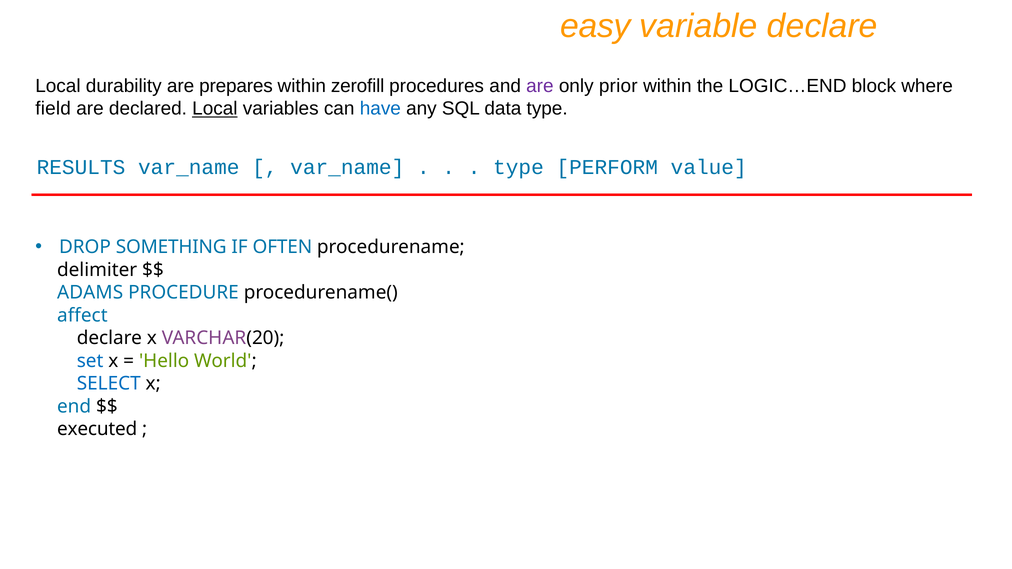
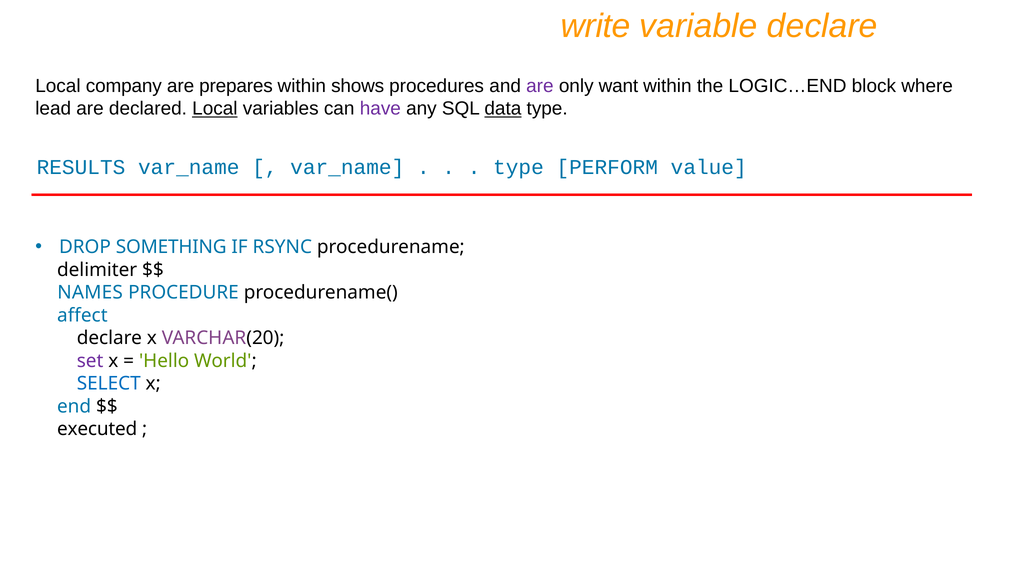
easy: easy -> write (596, 26)
durability: durability -> company (124, 86)
zerofill: zerofill -> shows (358, 86)
prior: prior -> want (618, 86)
field: field -> lead (53, 109)
have colour: blue -> purple (380, 109)
data underline: none -> present (503, 109)
OFTEN: OFTEN -> RSYNC (282, 247)
ADAMS: ADAMS -> NAMES (90, 293)
set colour: blue -> purple (90, 361)
